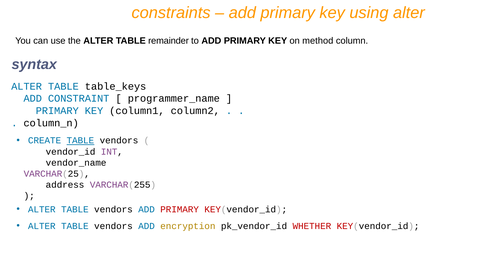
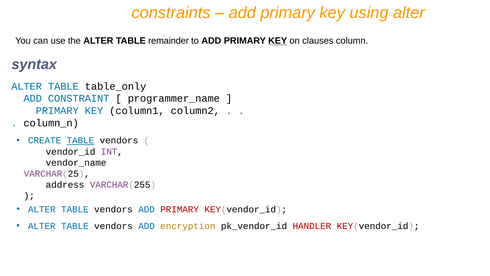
KEY underline: none -> present (278, 41)
method: method -> clauses (318, 41)
table_keys: table_keys -> table_only (116, 86)
WHETHER: WHETHER -> HANDLER (312, 226)
